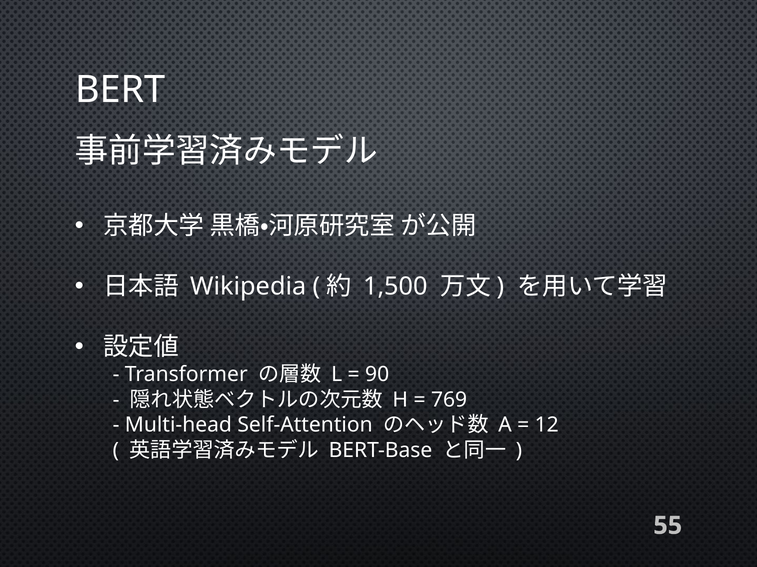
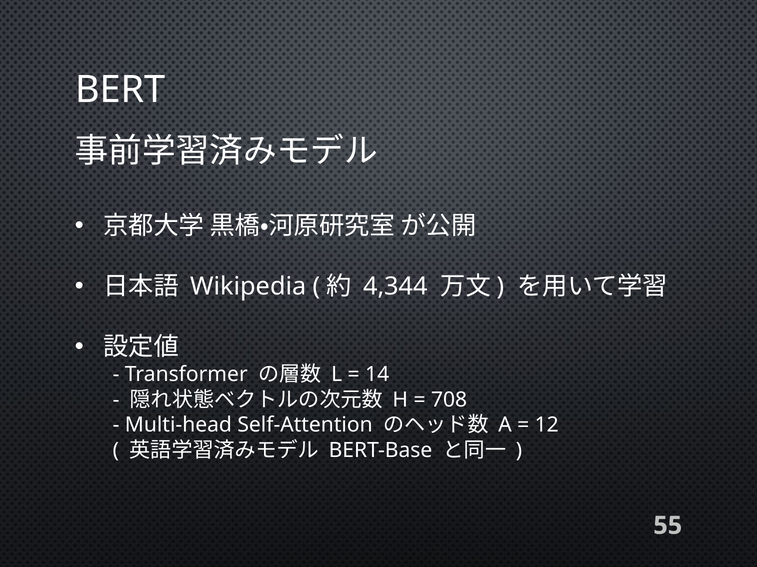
1,500: 1,500 -> 4,344 (395, 287)
90: 90 -> 14 (377, 375)
769: 769 -> 708 (449, 400)
